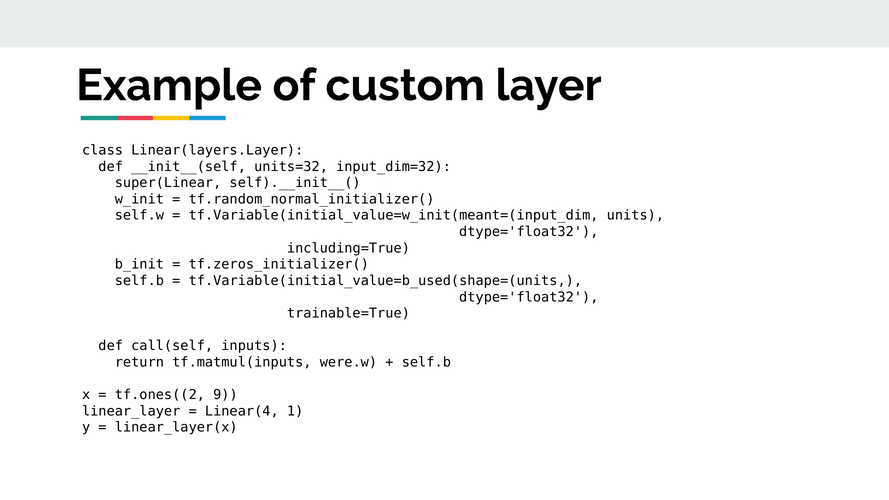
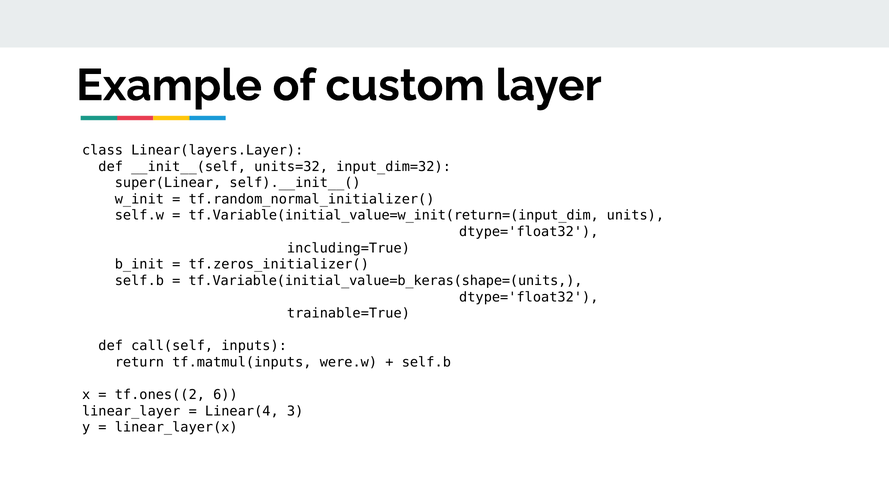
tf.Variable(initial_value=w_init(meant=(input_dim: tf.Variable(initial_value=w_init(meant=(input_dim -> tf.Variable(initial_value=w_init(return=(input_dim (394, 216)
tf.Variable(initial_value=b_used(shape=(units: tf.Variable(initial_value=b_used(shape=(units -> tf.Variable(initial_value=b_keras(shape=(units (385, 281)
9: 9 -> 6 (225, 395)
1: 1 -> 3 (295, 411)
